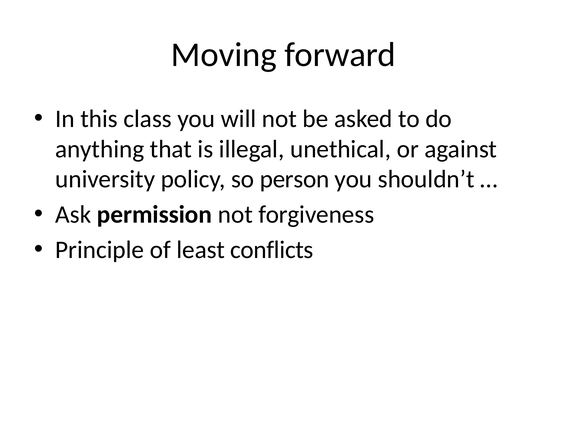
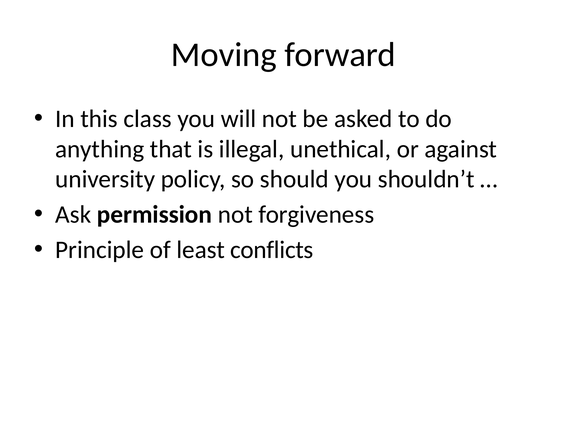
person: person -> should (294, 179)
